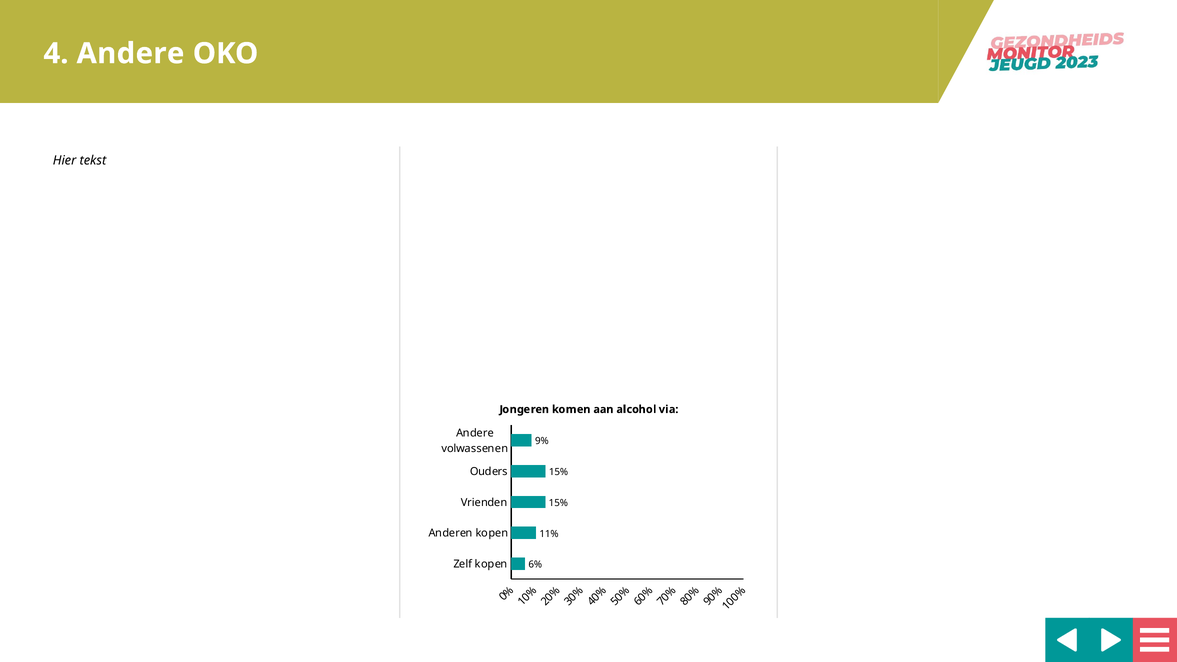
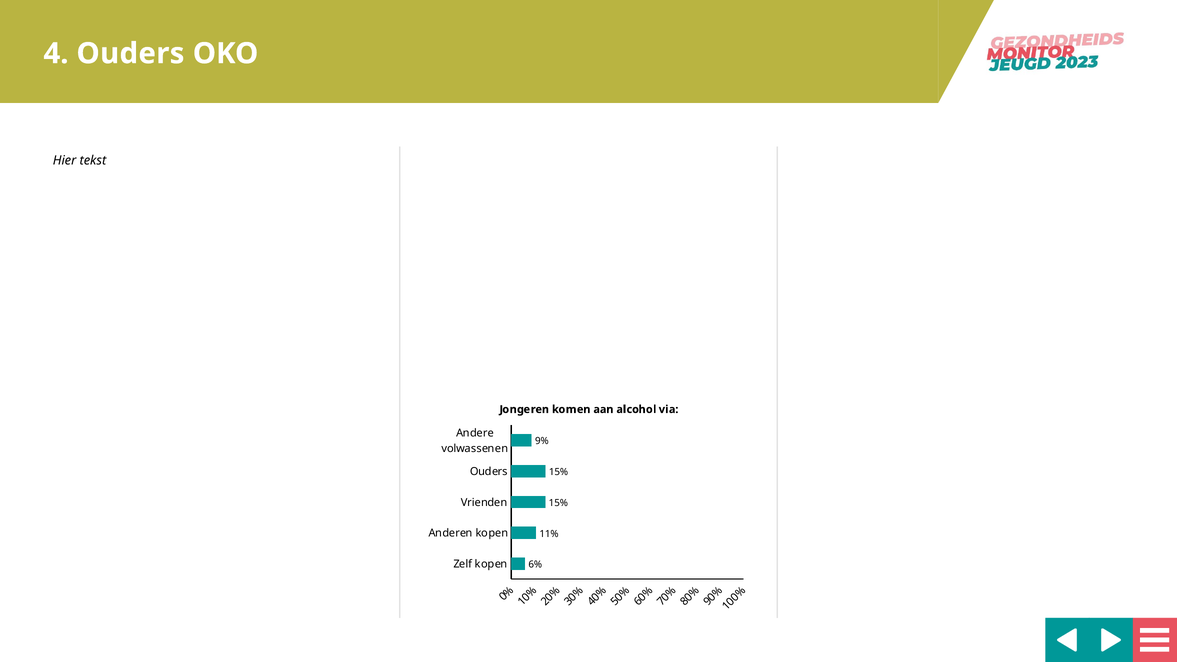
Andere: Andere -> Ouders (130, 54)
